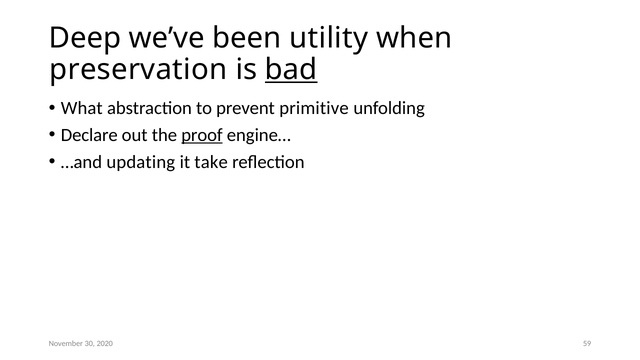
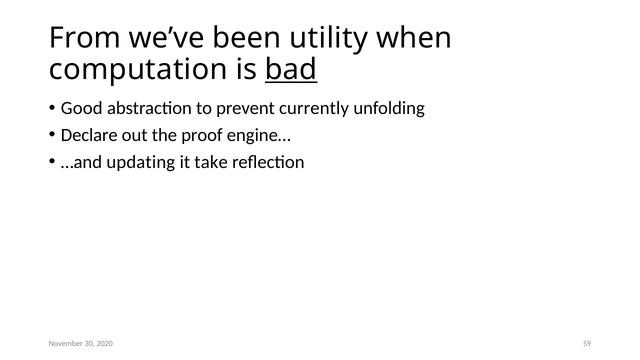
Deep: Deep -> From (85, 38)
preservation: preservation -> computation (138, 70)
What: What -> Good (82, 108)
primitive: primitive -> currently (314, 108)
proof underline: present -> none (202, 135)
